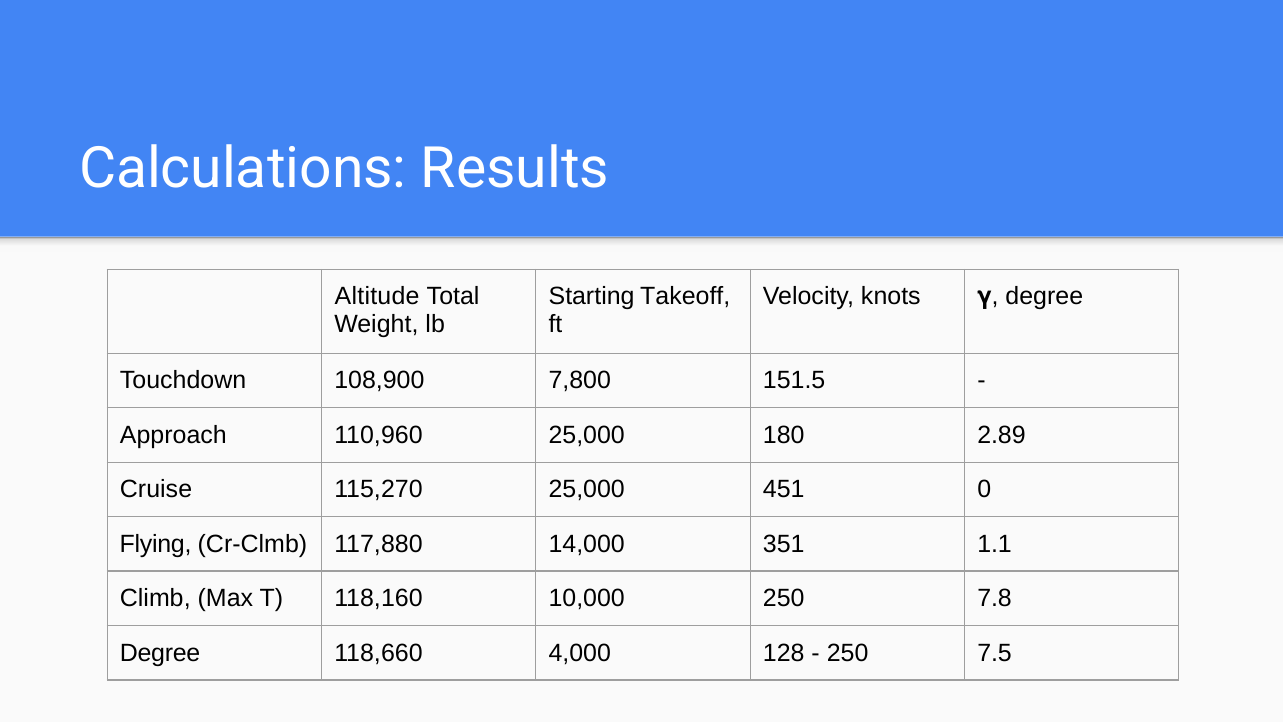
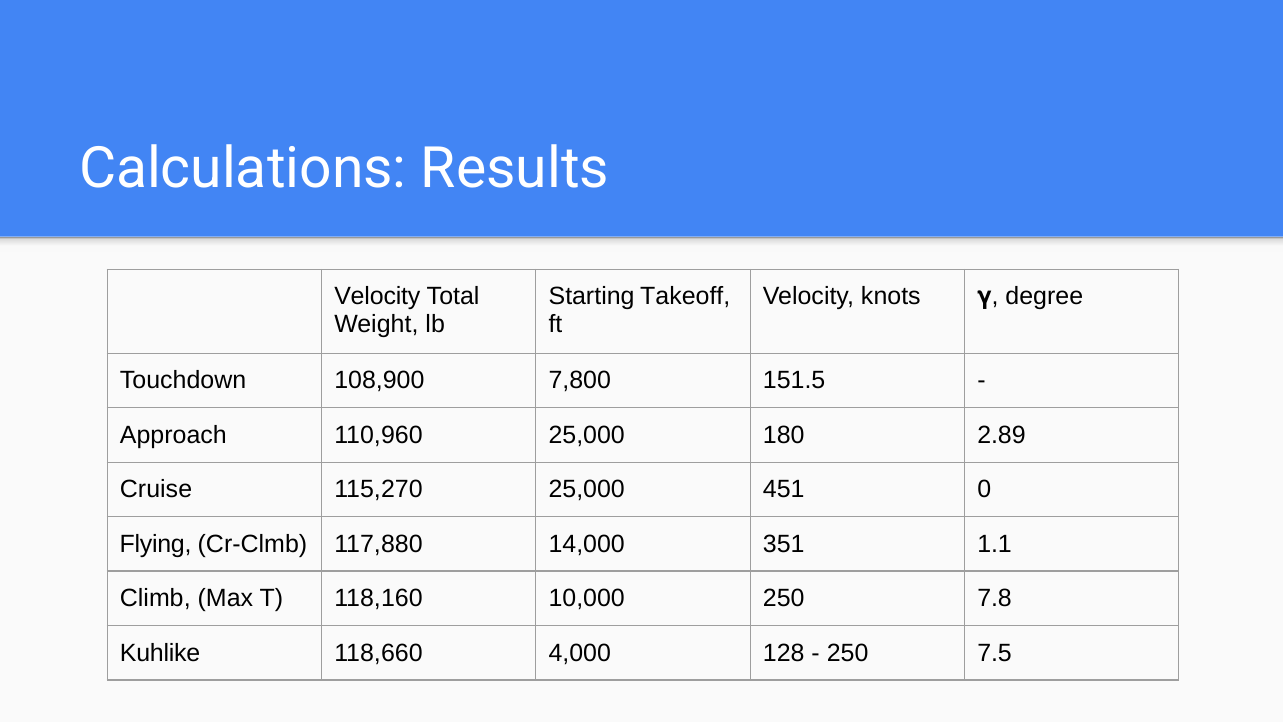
Altitude: Altitude -> Velocity (377, 297)
Degree: Degree -> Kuhlike (160, 653)
